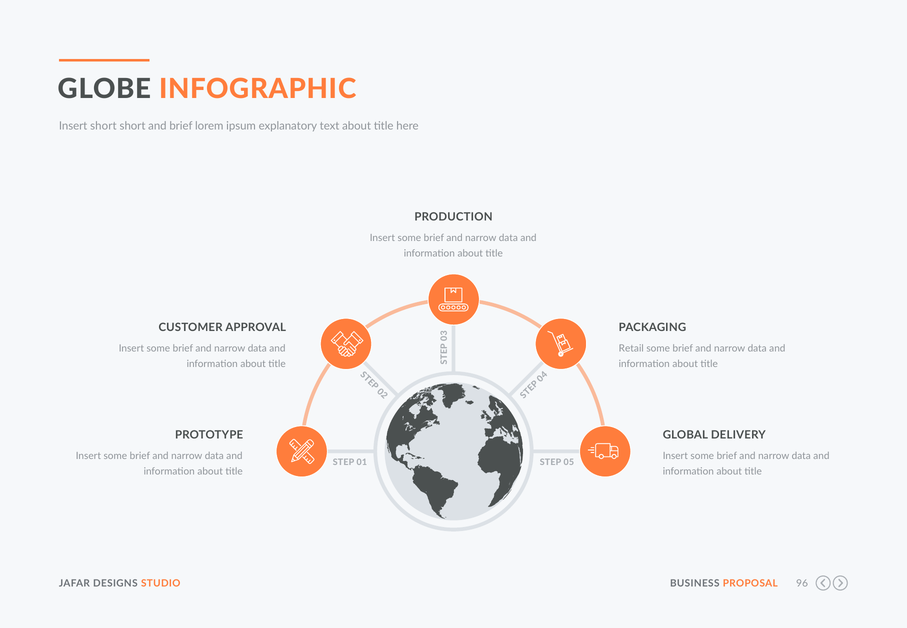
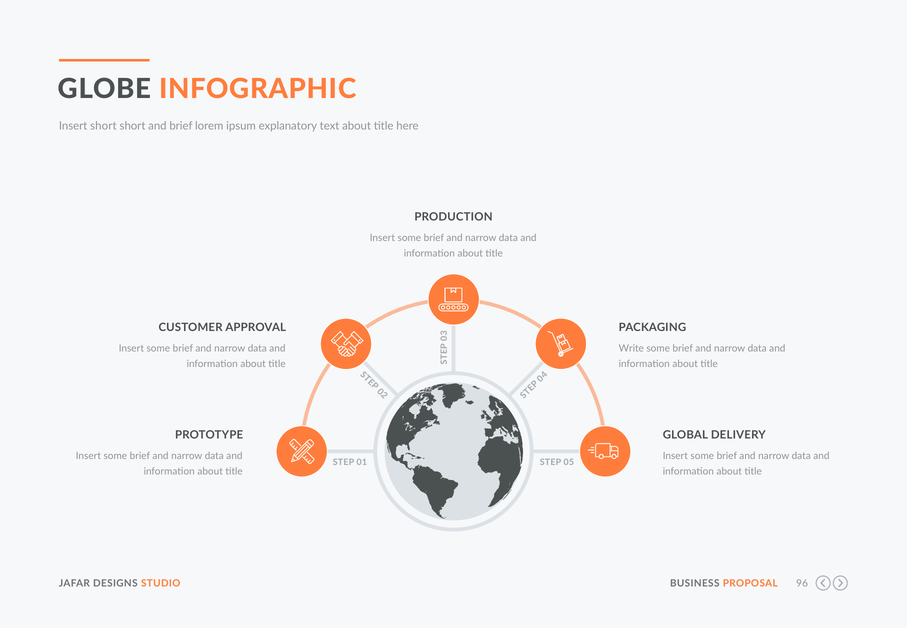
Retail: Retail -> Write (631, 348)
